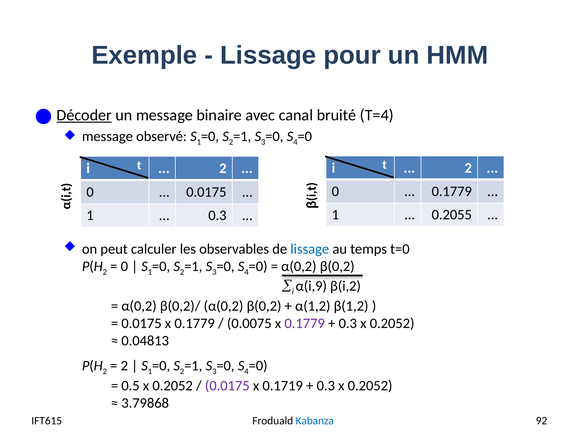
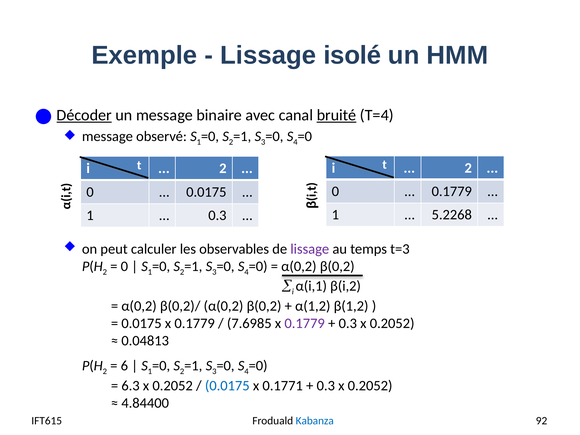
pour: pour -> isolé (352, 55)
bruité underline: none -> present (336, 115)
0.2055: 0.2055 -> 5.2268 (452, 215)
lissage colour: blue -> purple (310, 249)
t=0: t=0 -> t=3 (400, 249)
α(i,9: α(i,9 -> α(i,1 (311, 286)
0.0075: 0.0075 -> 7.6985 (249, 323)
2: 2 -> 6 (124, 366)
0.5: 0.5 -> 6.3 (131, 386)
0.0175 colour: purple -> blue (227, 386)
0.1719: 0.1719 -> 0.1771 (283, 386)
3.79868: 3.79868 -> 4.84400 (145, 403)
